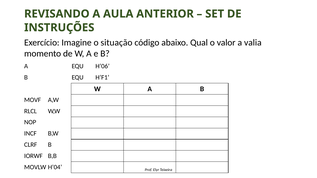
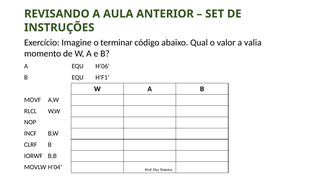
situação: situação -> terminar (117, 43)
